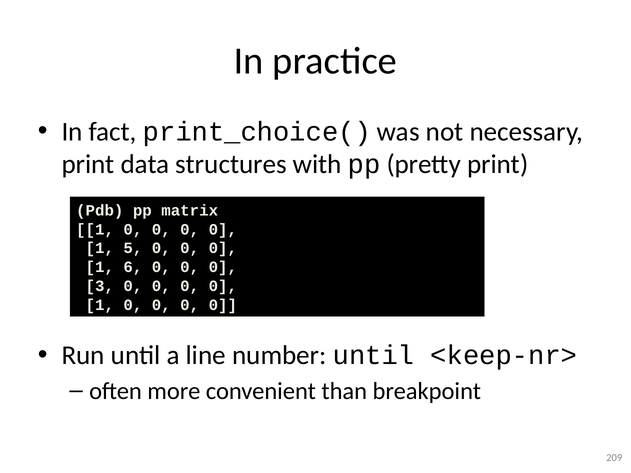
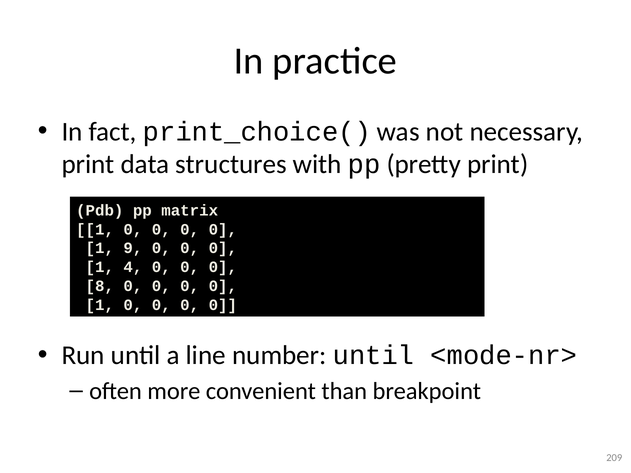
5: 5 -> 9 (133, 248)
6: 6 -> 4 (133, 267)
3: 3 -> 8 (100, 286)
<keep-nr>: <keep-nr> -> <mode-nr> (504, 356)
